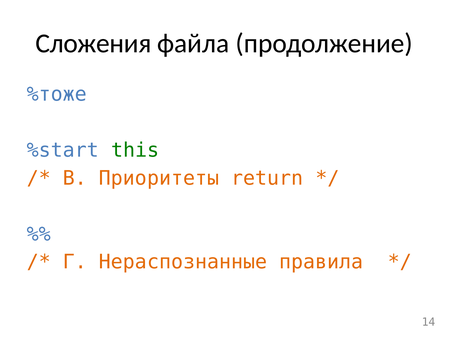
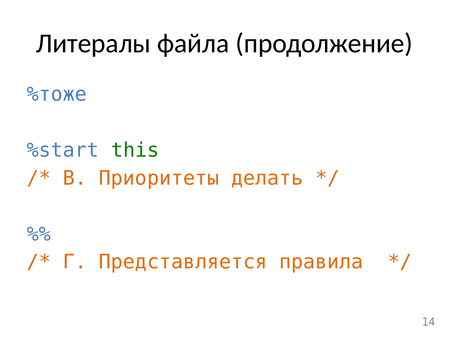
Сложения: Сложения -> Литералы (93, 43)
return: return -> делать (267, 178)
Нераспознанные: Нераспознанные -> Представляется (183, 262)
